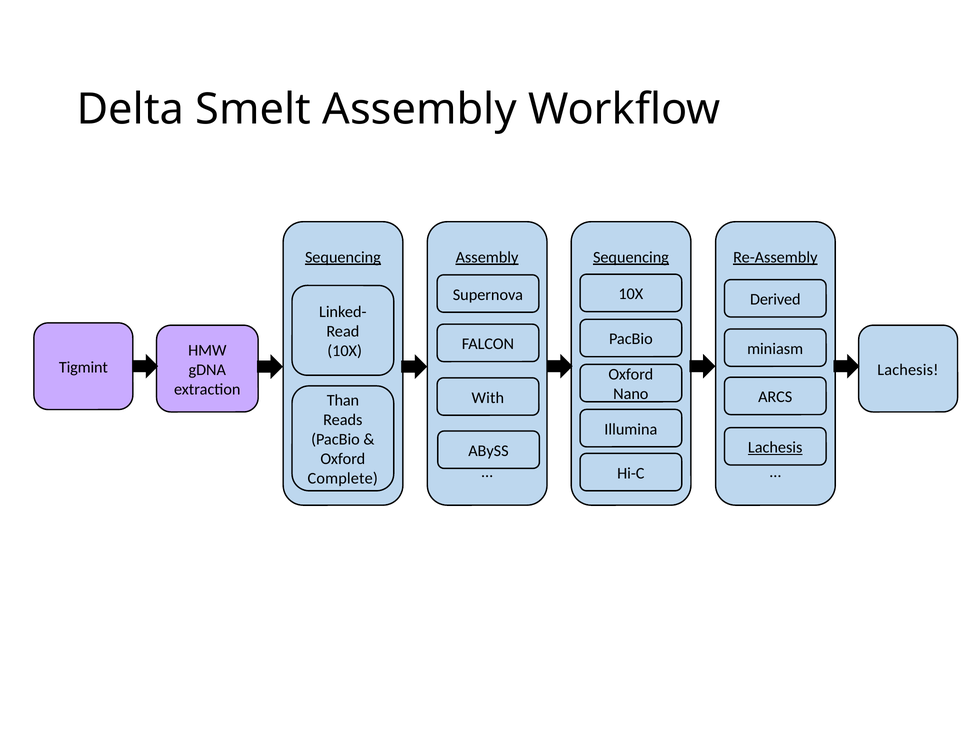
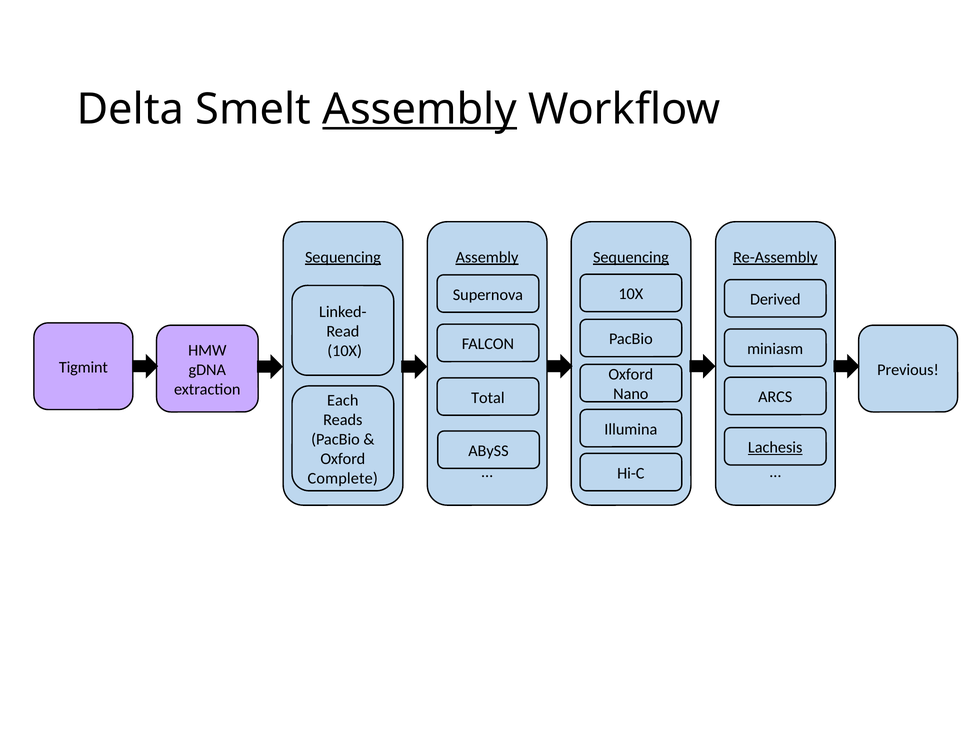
Assembly underline: none -> present (420, 109)
Lachesis: Lachesis -> Previous (908, 370)
With: With -> Total (488, 398)
Than: Than -> Each (343, 400)
